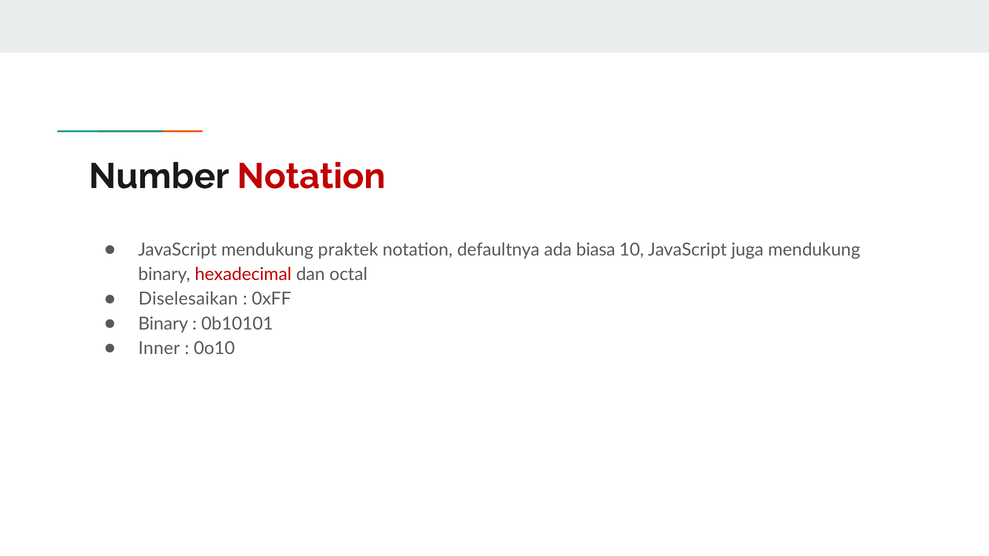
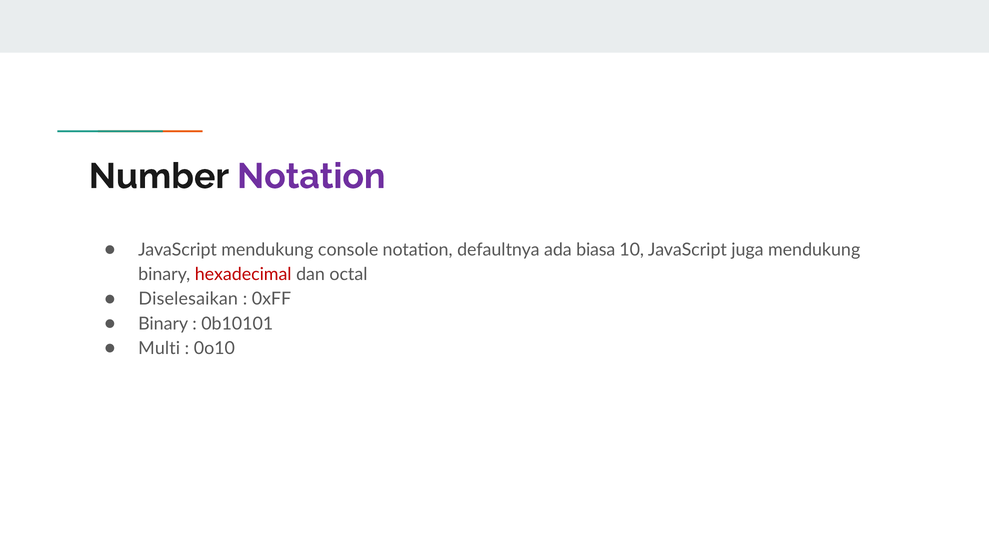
Notation colour: red -> purple (311, 176)
praktek: praktek -> console (348, 250)
Inner: Inner -> Multi (159, 349)
